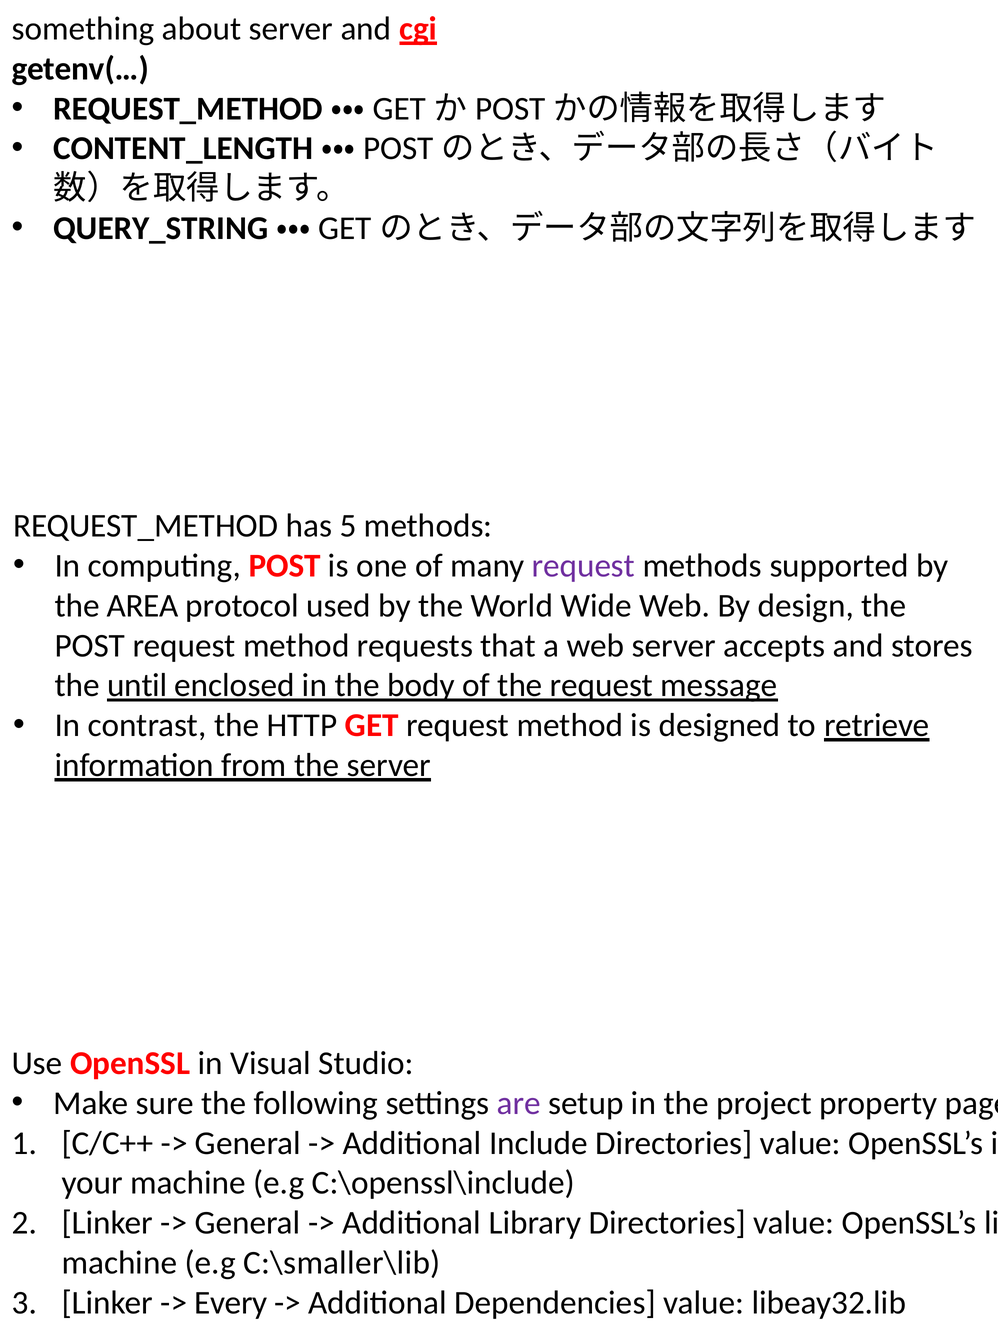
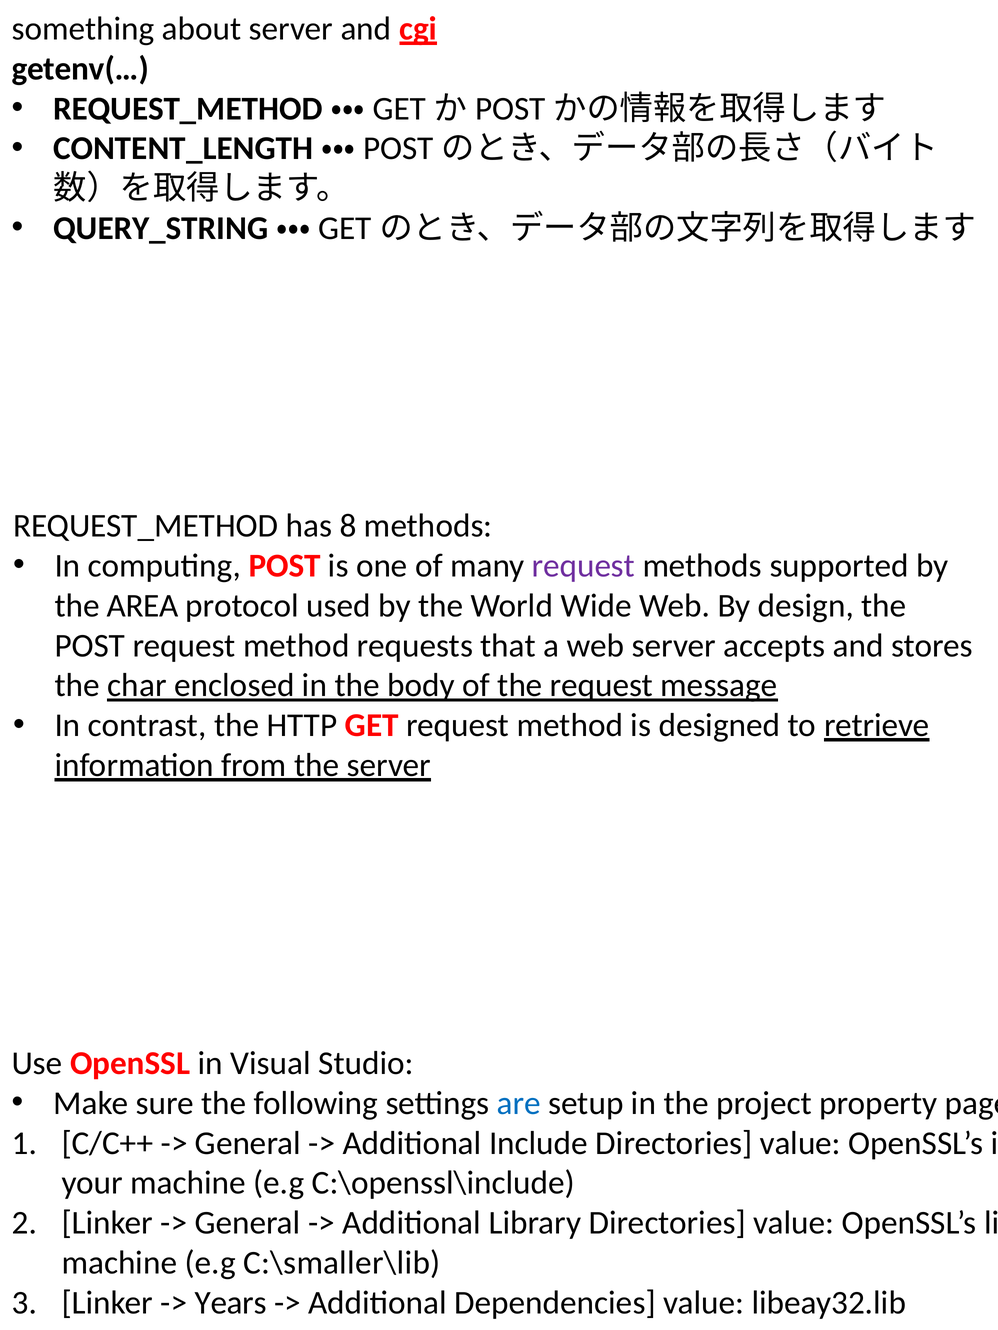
5: 5 -> 8 (348, 526)
until: until -> char (137, 686)
are colour: purple -> blue (519, 1104)
Every: Every -> Years (231, 1303)
